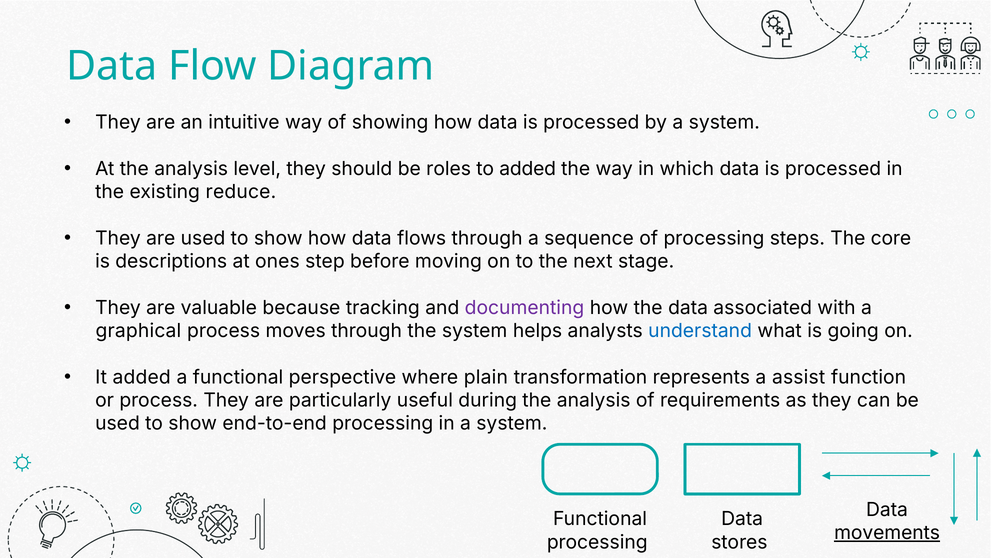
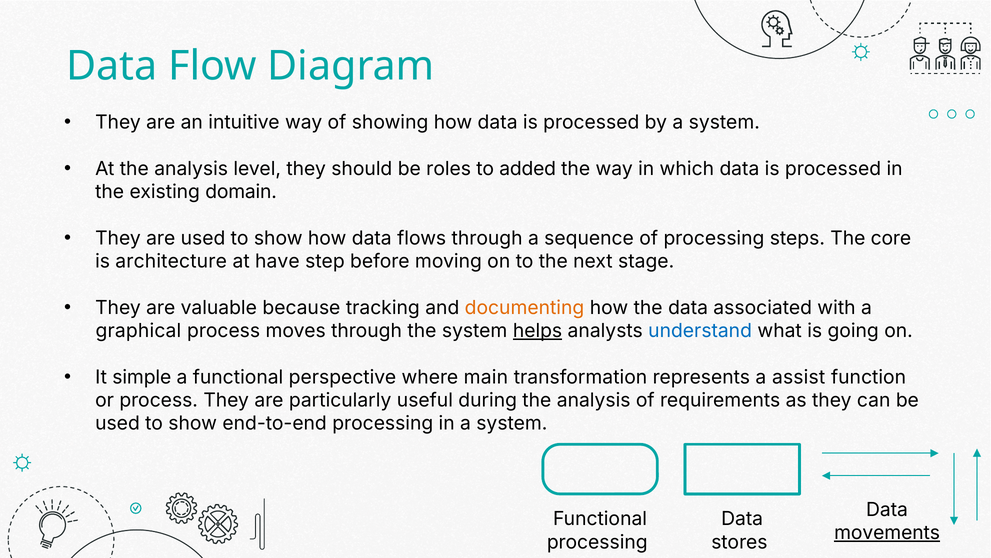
reduce: reduce -> domain (241, 192)
descriptions: descriptions -> architecture (171, 261)
ones: ones -> have (277, 261)
documenting colour: purple -> orange (524, 307)
helps underline: none -> present (538, 331)
It added: added -> simple (142, 377)
plain: plain -> main (486, 377)
